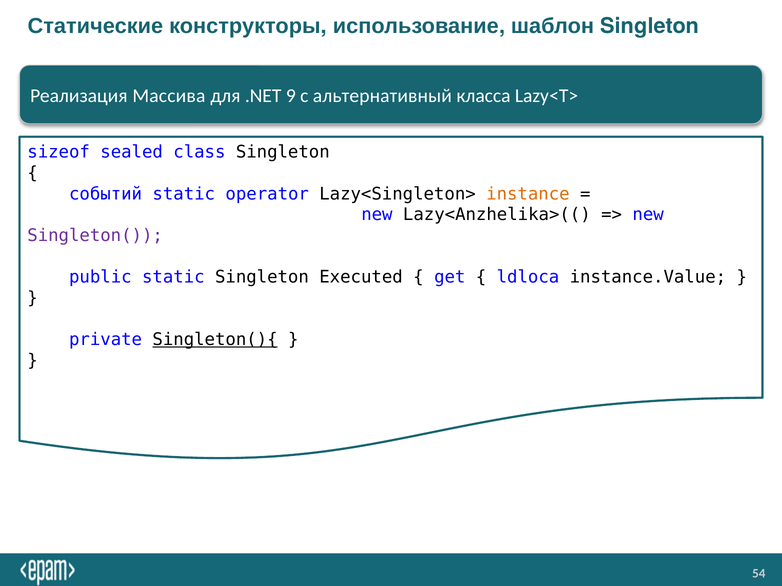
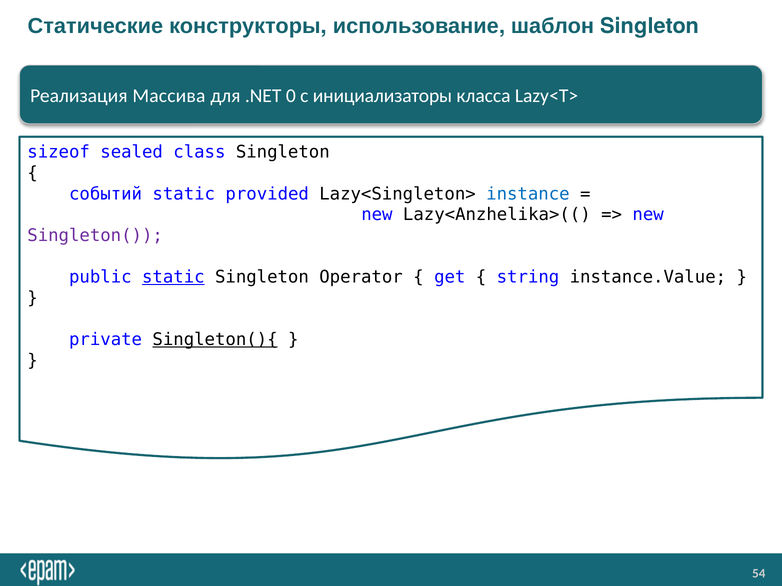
9: 9 -> 0 (291, 96)
альтернативный: альтернативный -> инициализаторы (382, 96)
operator: operator -> provided (267, 194)
instance colour: orange -> blue (528, 194)
static underline: none -> present (173, 277)
Executed: Executed -> Operator (361, 277)
ldloca: ldloca -> string (528, 277)
